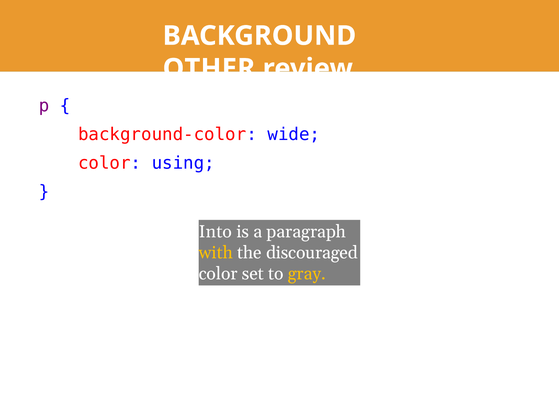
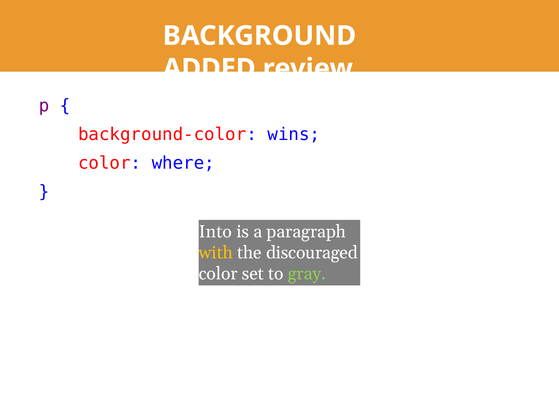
OTHER: OTHER -> ADDED (209, 68)
wide: wide -> wins (294, 134)
using: using -> where (183, 163)
gray colour: yellow -> light green (307, 273)
